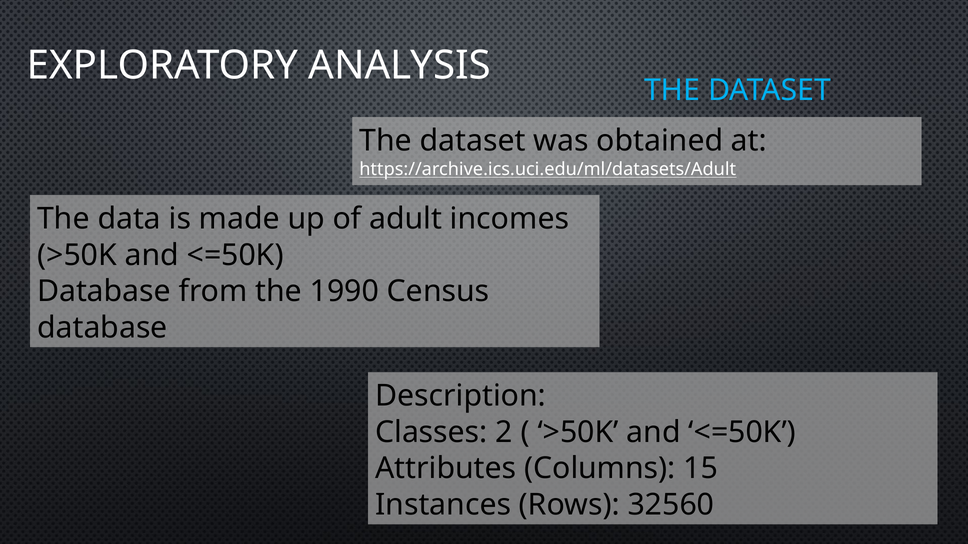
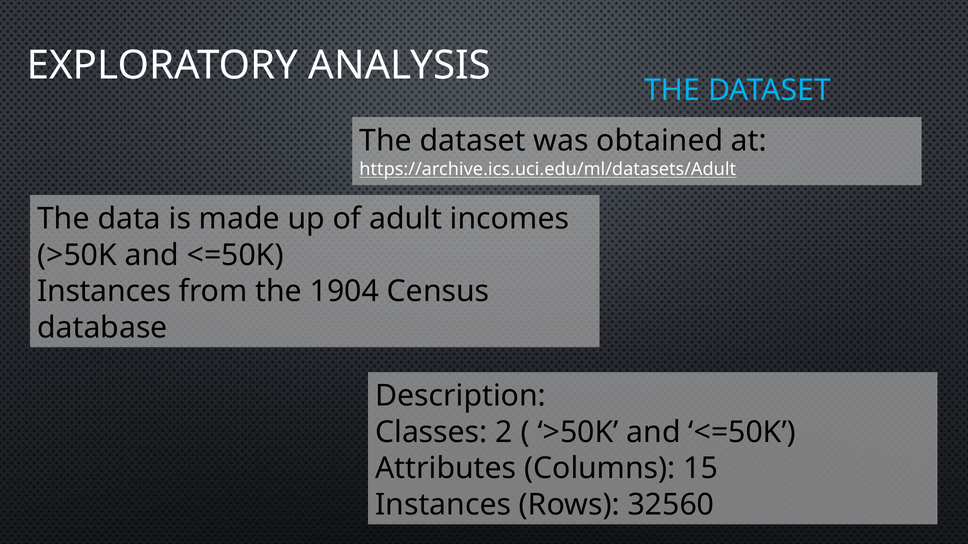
Database: Database -> Instances (104, 292)
1990: 1990 -> 1904 (344, 292)
